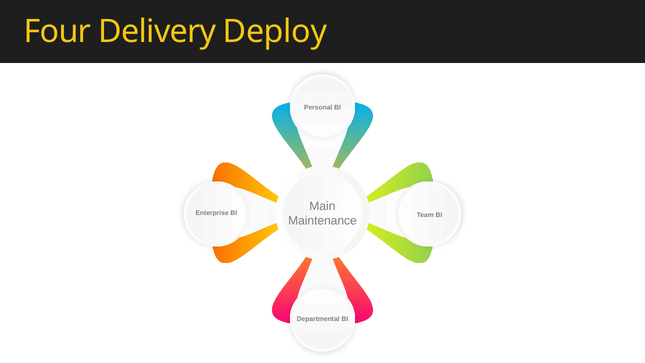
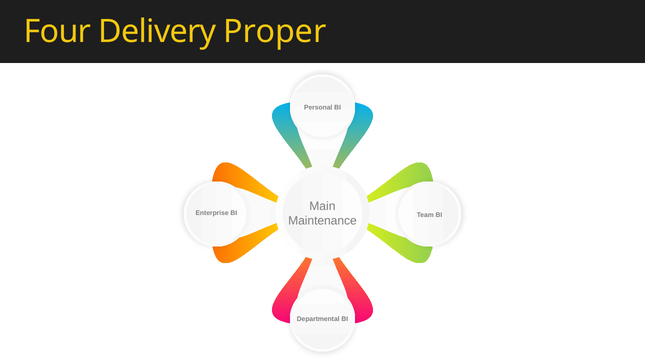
Deploy: Deploy -> Proper (275, 32)
